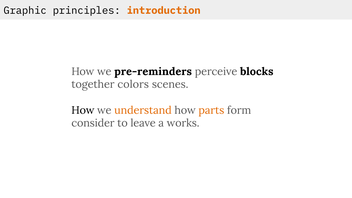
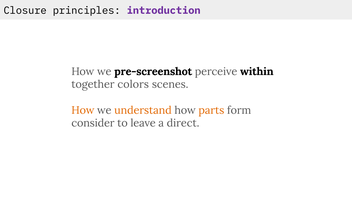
Graphic: Graphic -> Closure (25, 10)
introduction colour: orange -> purple (164, 10)
pre-reminders: pre-reminders -> pre-screenshot (153, 72)
blocks: blocks -> within (257, 72)
How colour: black -> orange (83, 110)
works: works -> direct (183, 123)
